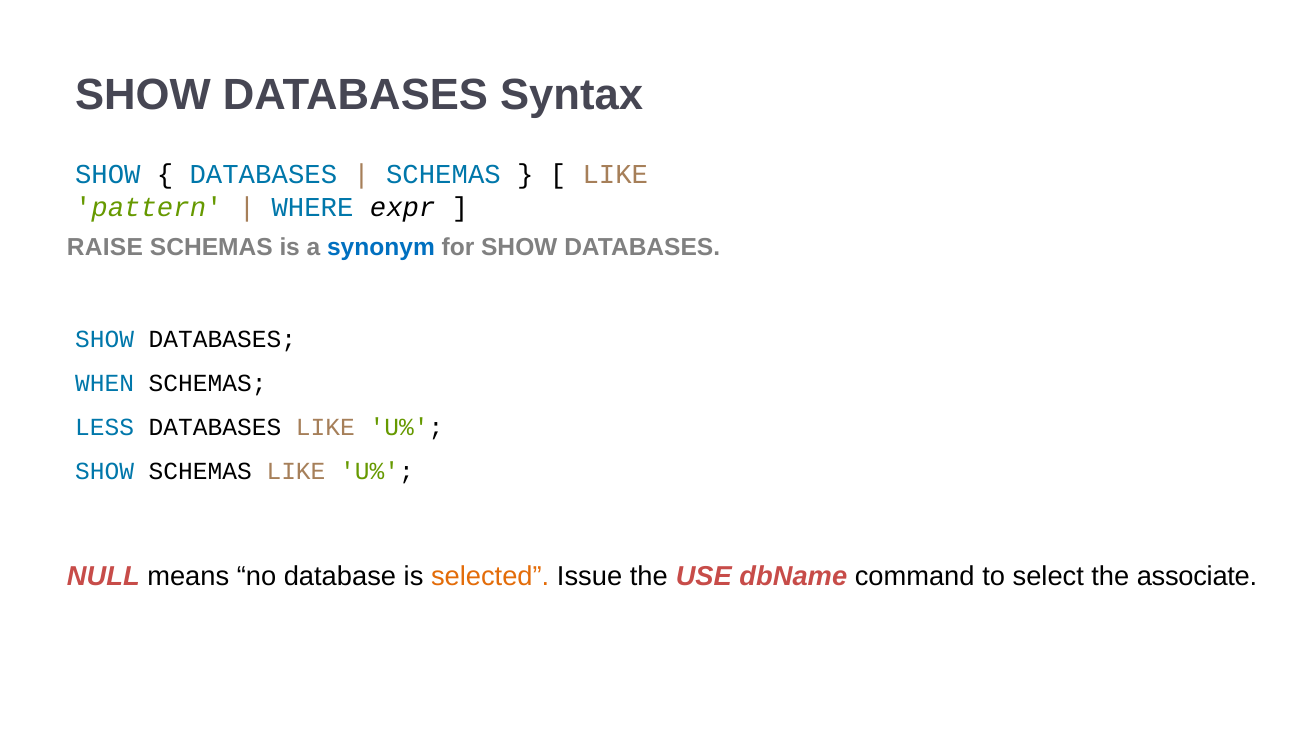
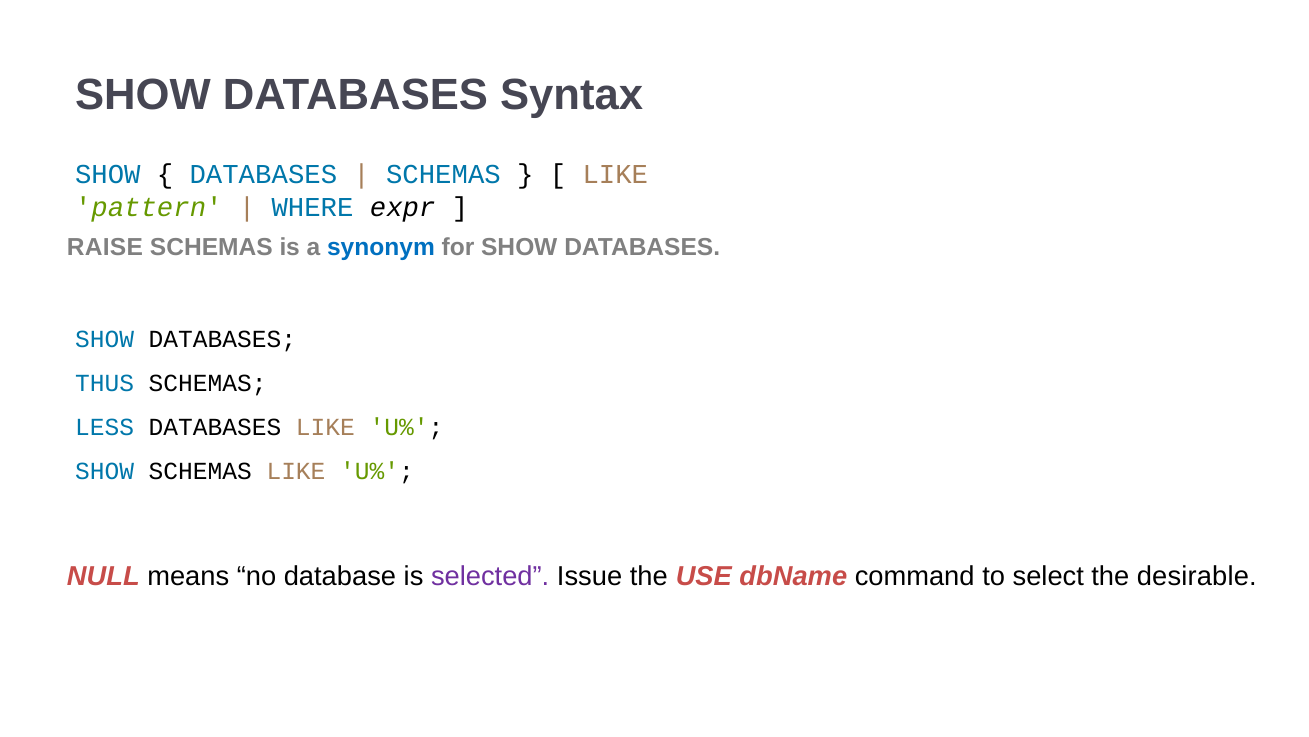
WHEN: WHEN -> THUS (105, 383)
selected colour: orange -> purple (490, 576)
associate: associate -> desirable (1197, 576)
